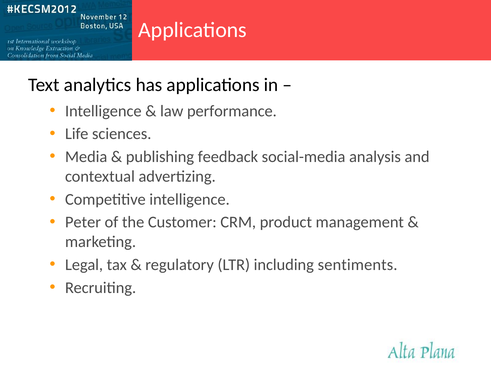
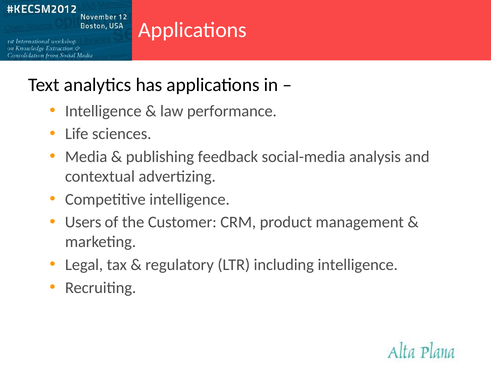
Peter: Peter -> Users (83, 222)
including sentiments: sentiments -> intelligence (358, 265)
